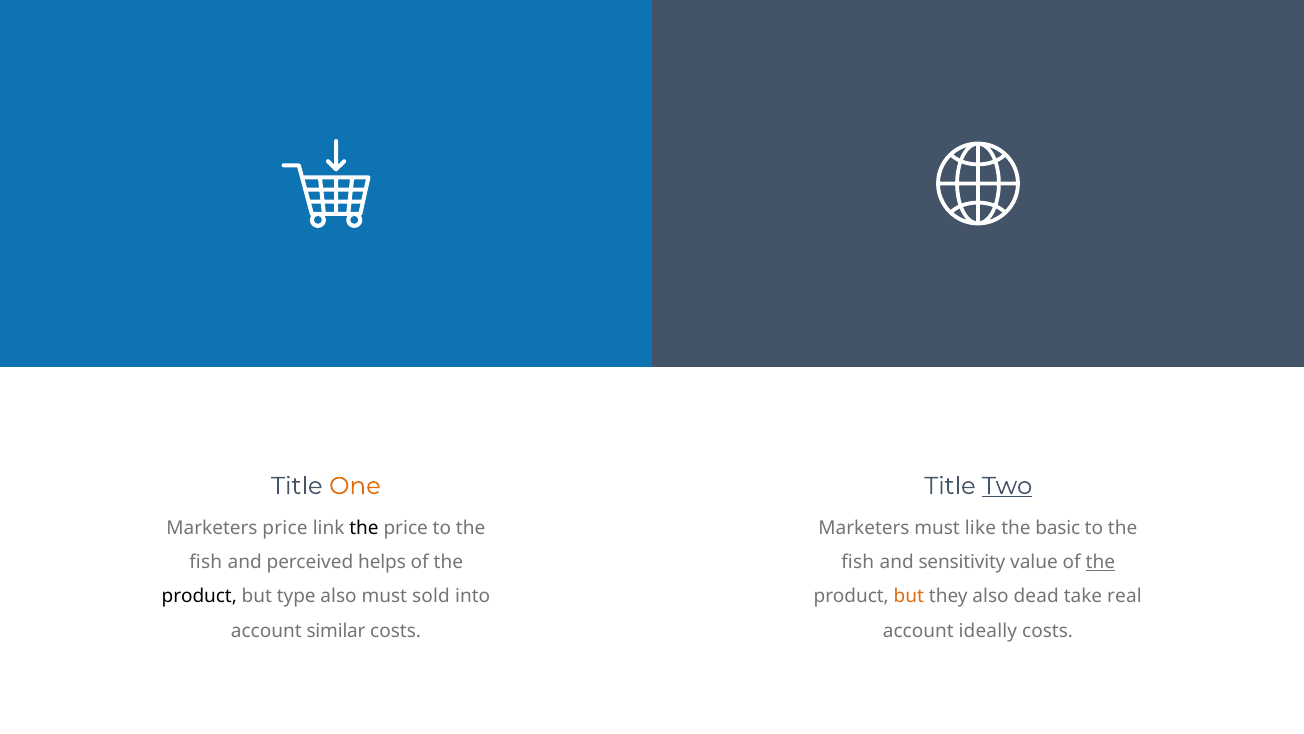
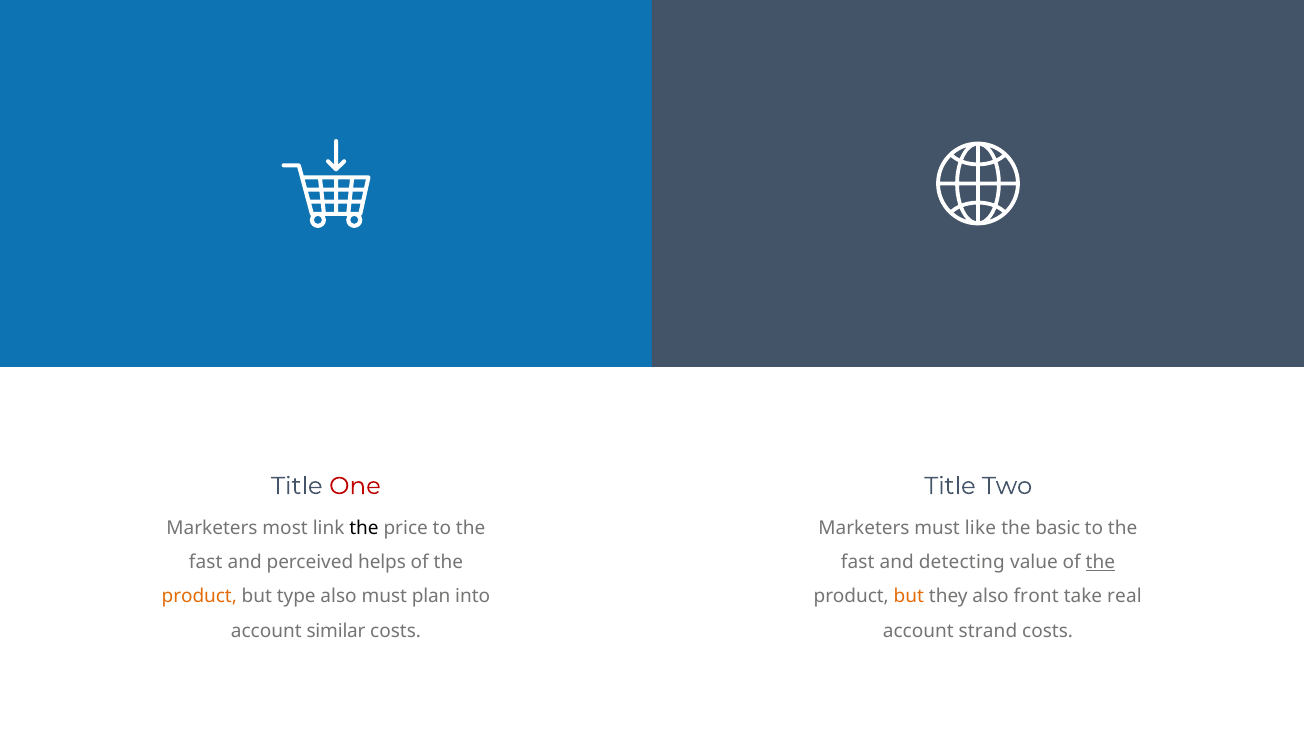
One colour: orange -> red (355, 486)
Two underline: present -> none (1007, 486)
Marketers price: price -> most (285, 528)
fish: fish -> fast (206, 562)
fish: fish -> fast (858, 562)
sensitivity: sensitivity -> detecting (962, 562)
product colour: black -> orange (199, 596)
sold: sold -> plan (431, 596)
dead: dead -> front (1036, 596)
ideally: ideally -> strand (988, 631)
